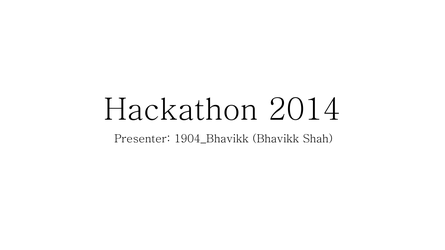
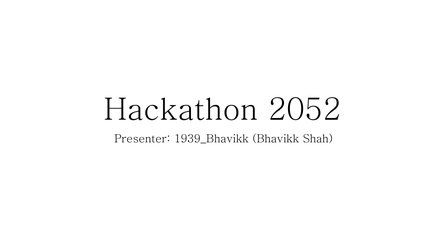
2014: 2014 -> 2052 (305, 110)
1904_Bhavikk: 1904_Bhavikk -> 1939_Bhavikk (211, 139)
